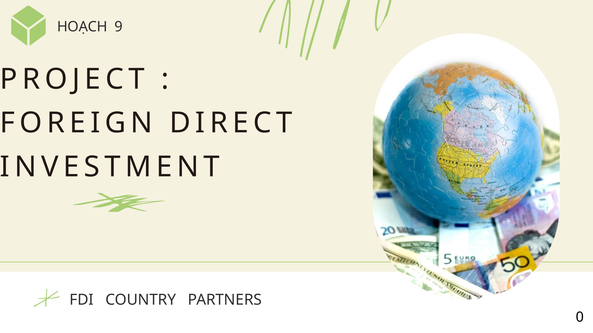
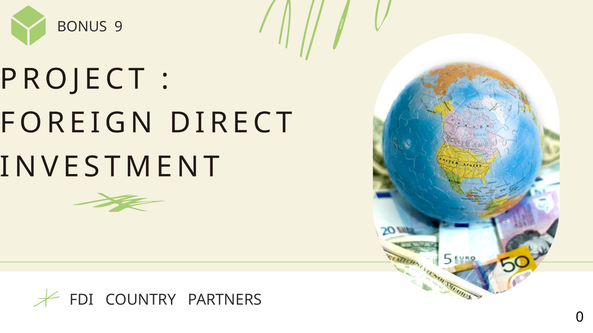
HOẠCH: HOẠCH -> BONUS (82, 27)
